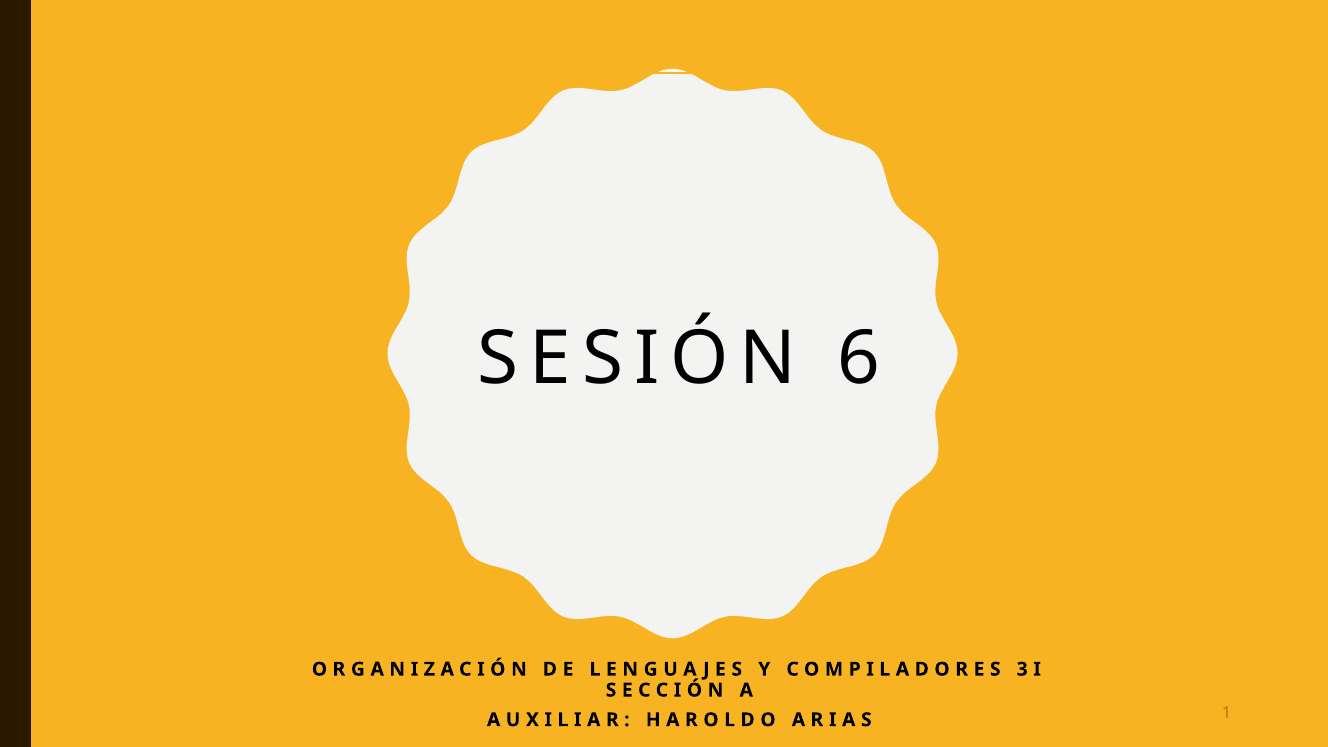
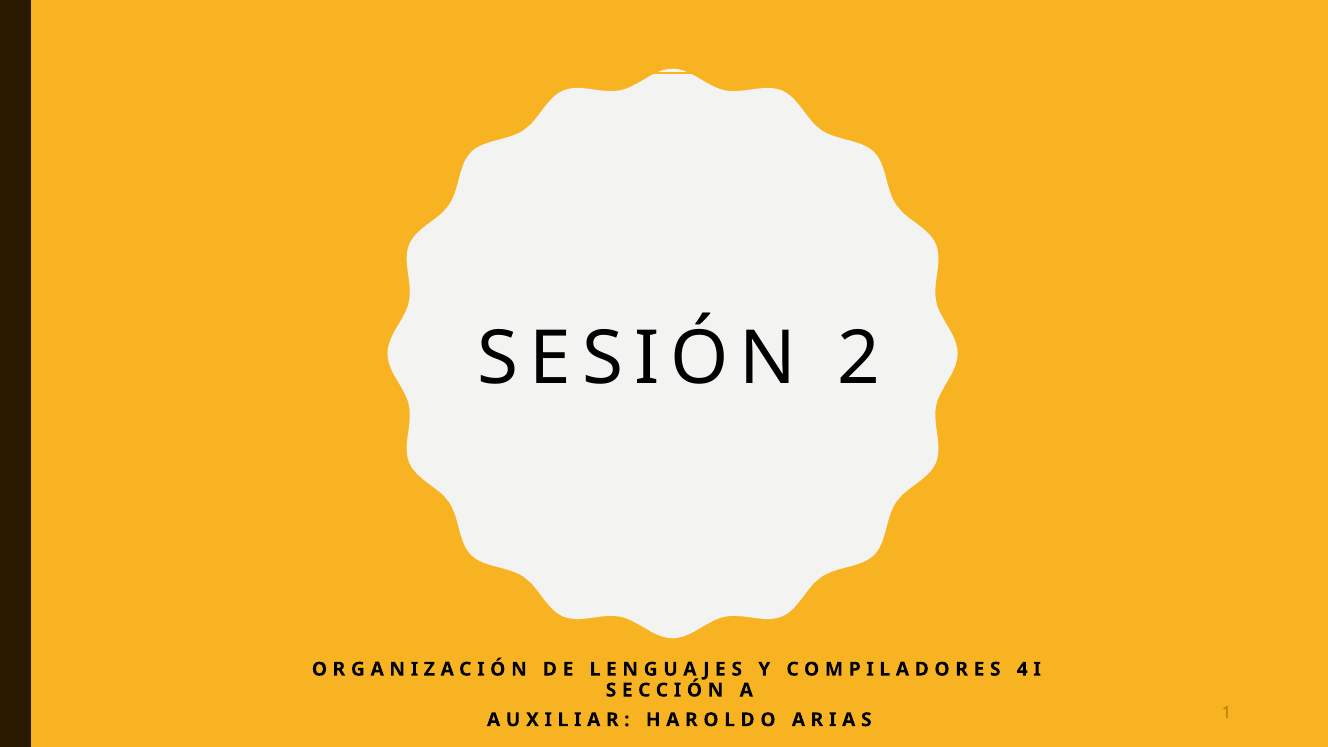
6: 6 -> 2 (859, 359)
3: 3 -> 4 (1022, 669)
